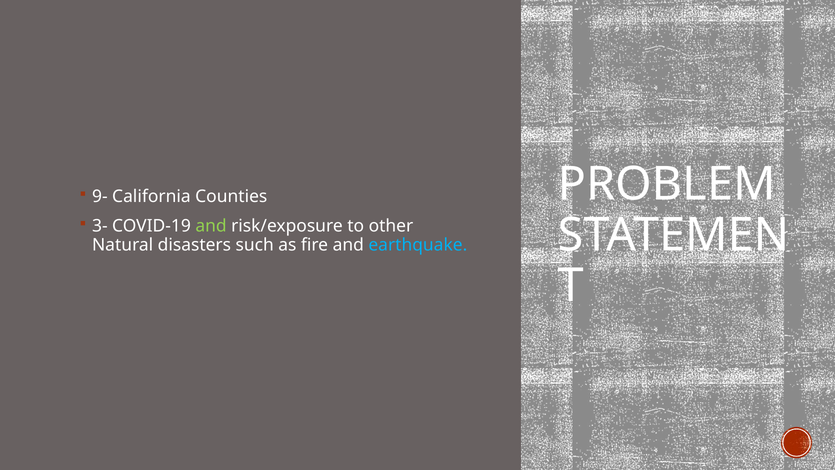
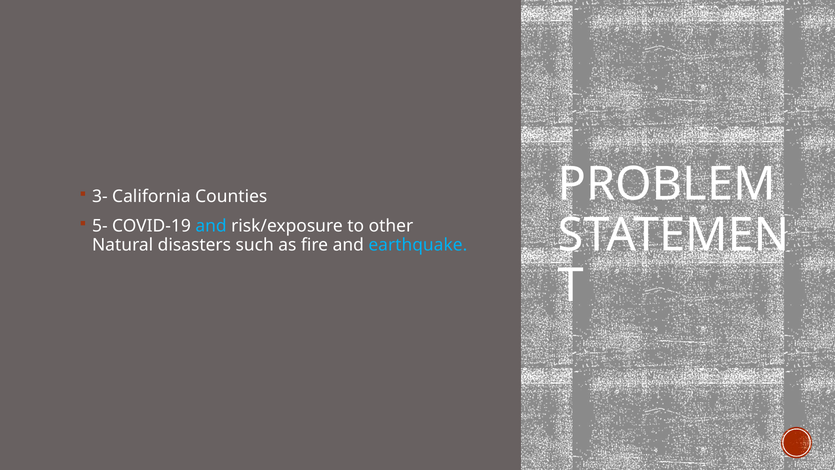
9-: 9- -> 3- (100, 197)
3-: 3- -> 5- (100, 226)
and colour: light green -> light blue (211, 226)
